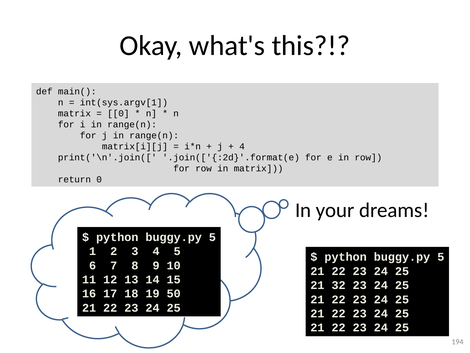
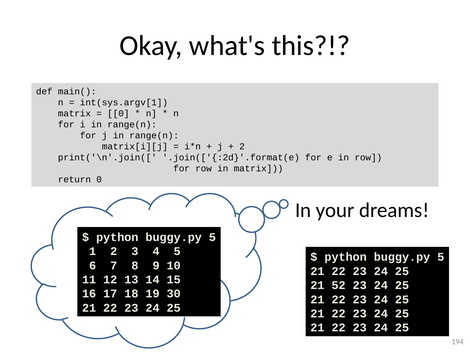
4: 4 -> 2 (242, 146)
32: 32 -> 52 (339, 285)
50: 50 -> 30 (174, 293)
